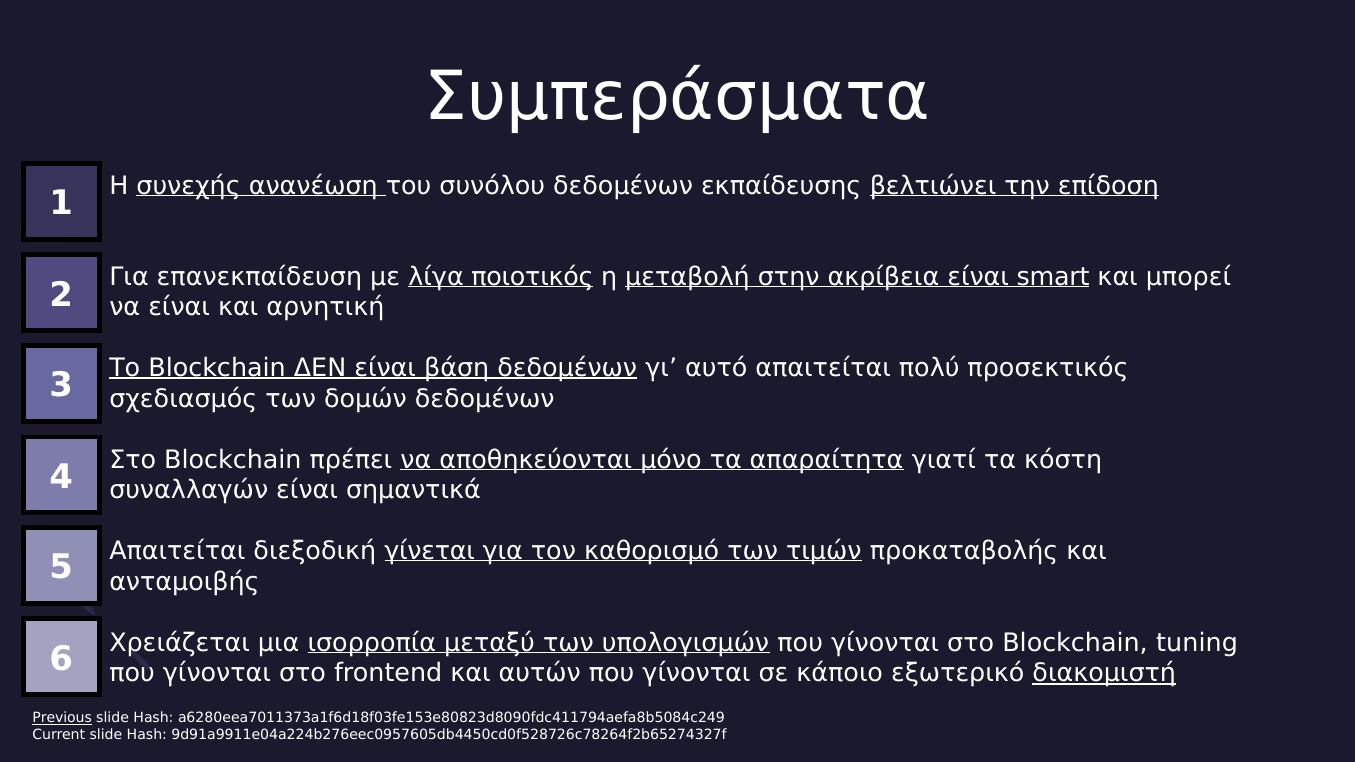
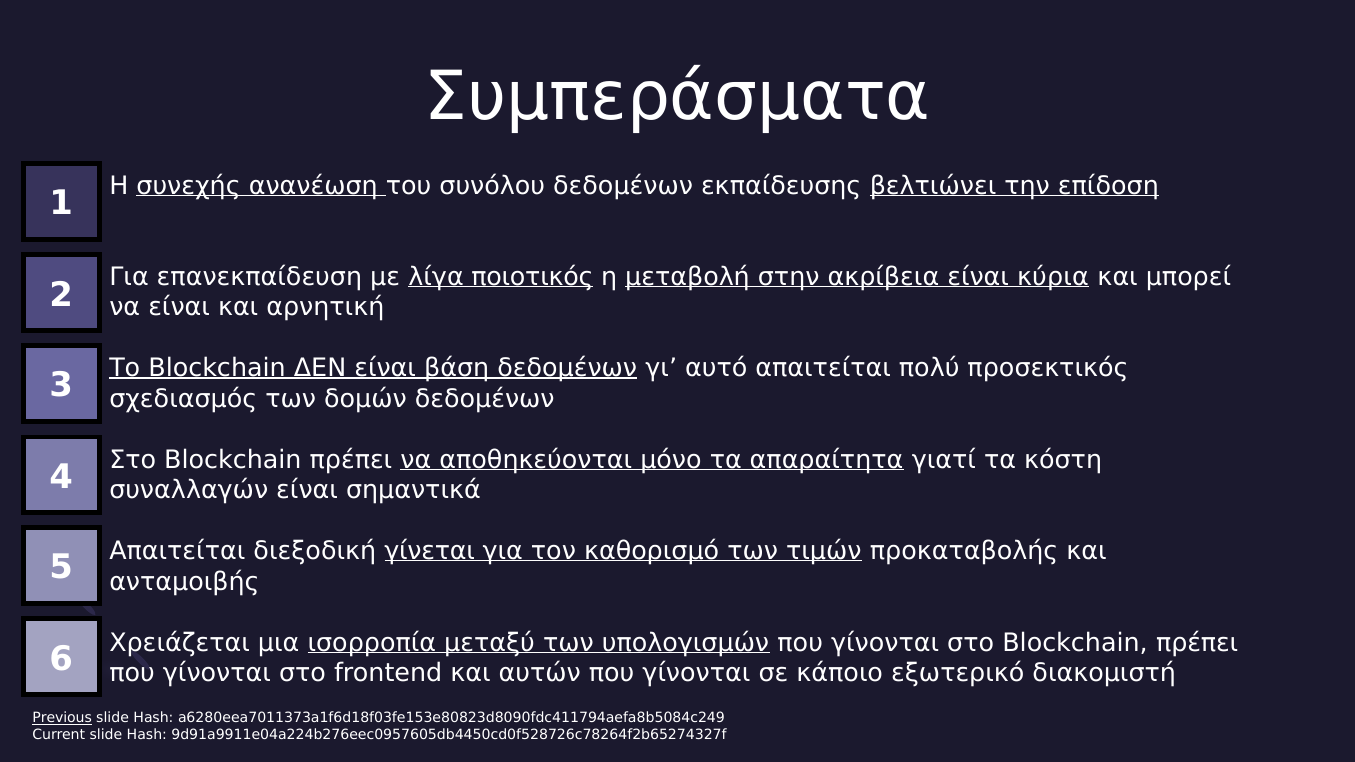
smart: smart -> κύρια (1053, 277)
γίνονται στο Blockchain tuning: tuning -> πρέπει (1197, 643)
διακομιστή underline: present -> none (1104, 673)
